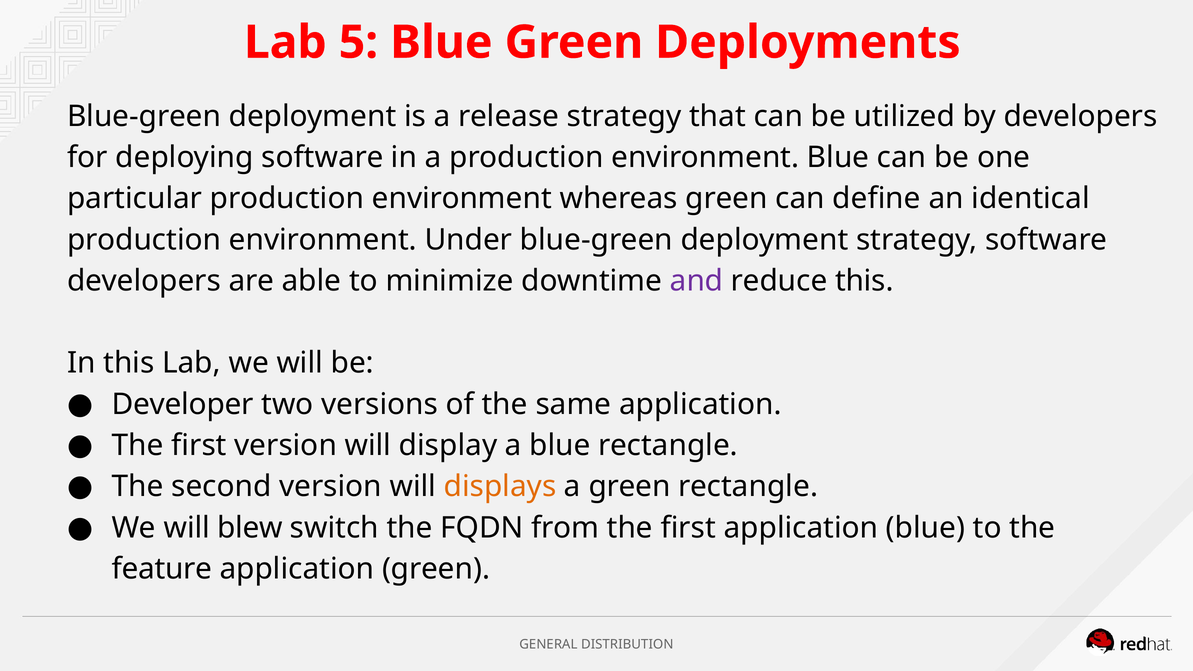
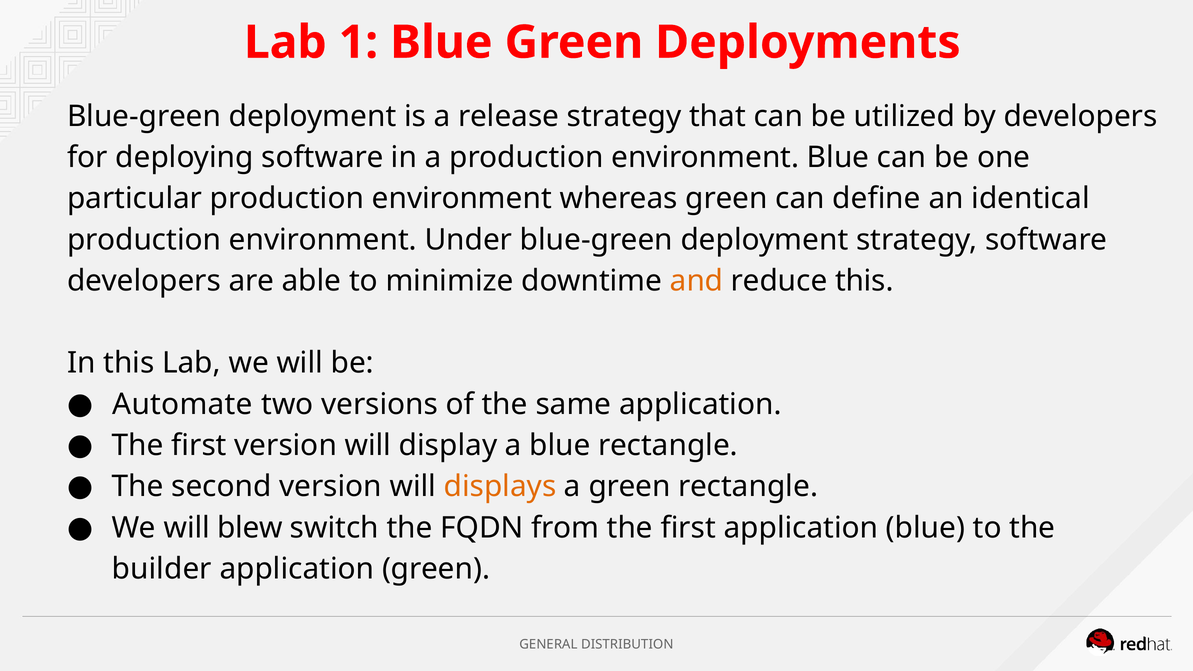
5: 5 -> 1 (358, 42)
and colour: purple -> orange (697, 281)
Developer: Developer -> Automate (182, 404)
feature: feature -> builder (162, 569)
